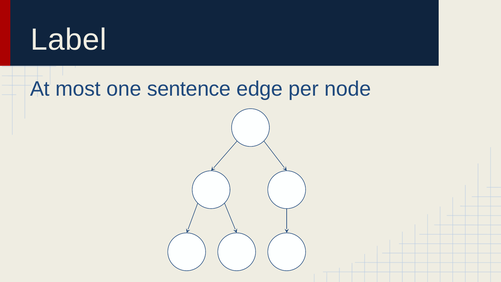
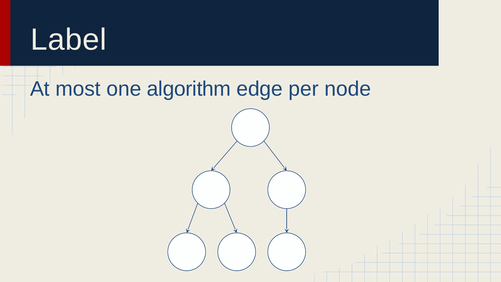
sentence: sentence -> algorithm (189, 89)
